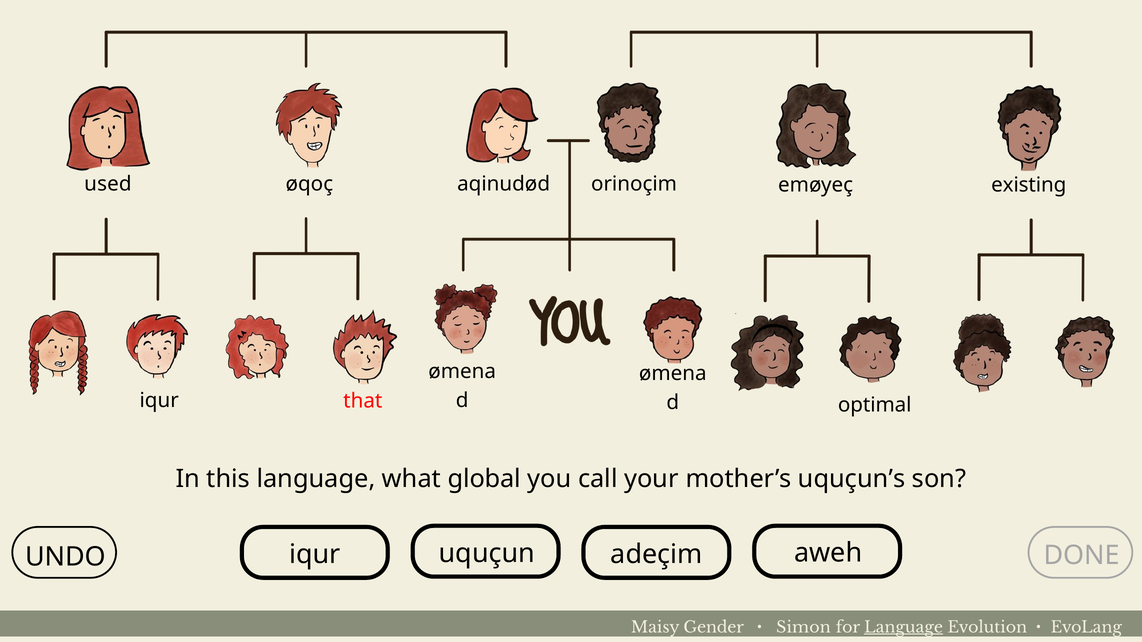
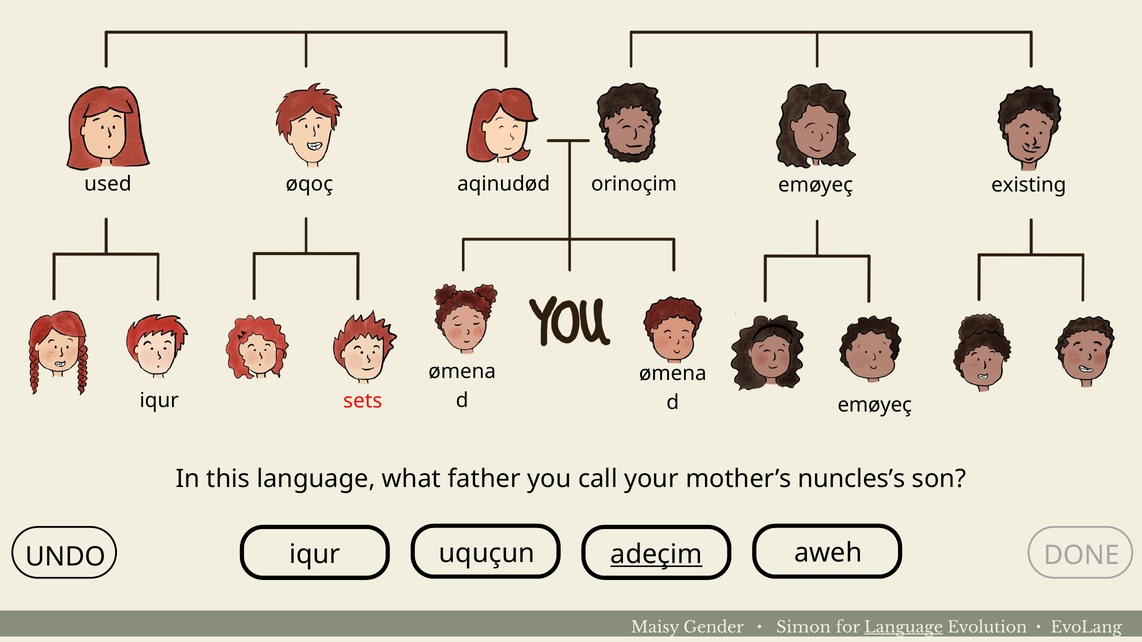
iqur optimal: optimal -> emøyeç (875, 405)
that: that -> sets (363, 401)
global: global -> father (484, 479)
uquçun’s: uquçun’s -> nuncles’s (852, 479)
adeçim underline: none -> present (656, 555)
